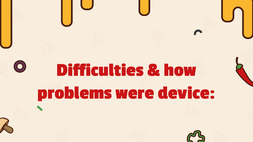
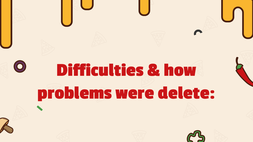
device: device -> delete (187, 93)
